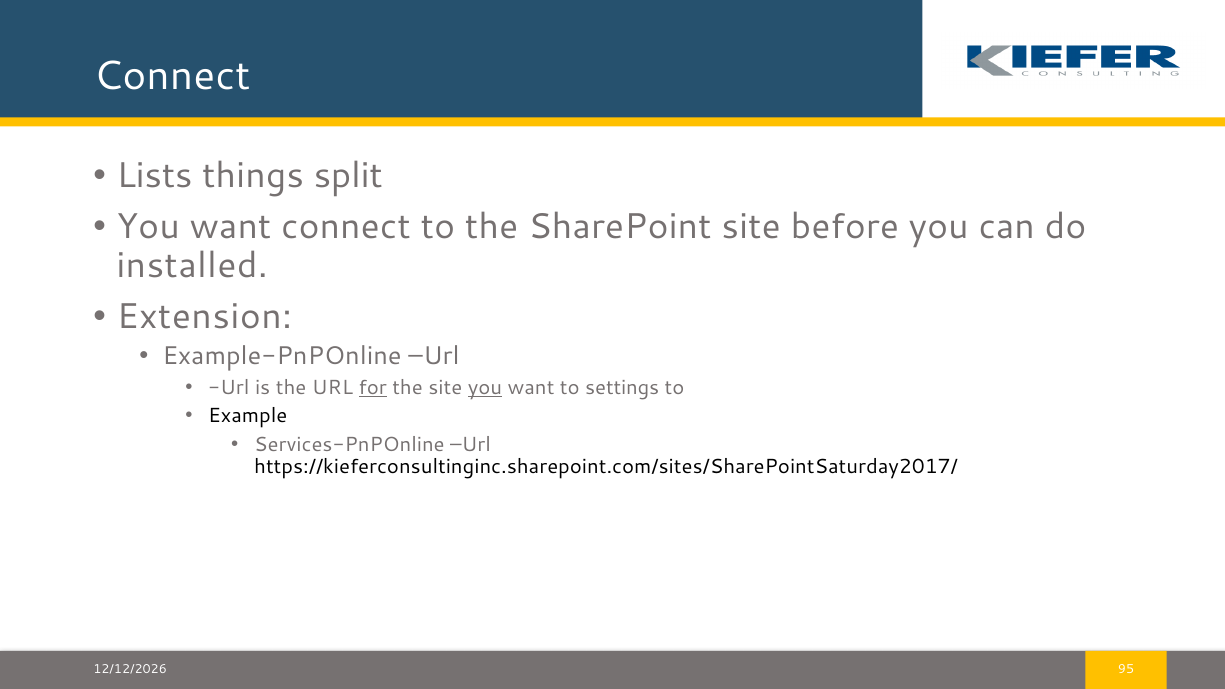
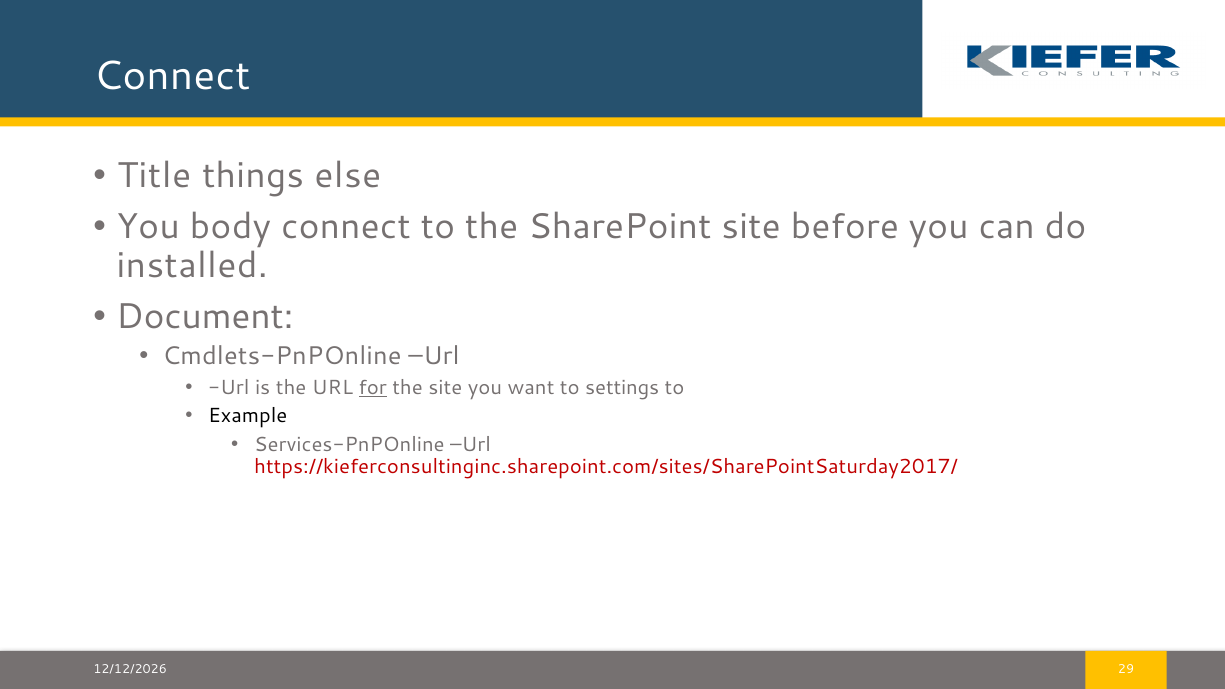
Lists: Lists -> Title (154, 176)
split: split -> else (348, 176)
want: want -> body (230, 227)
Extension: Extension -> Document (205, 317)
Example-PnPOnline: Example-PnPOnline -> Cmdlets-PnPOnline (282, 357)
you underline: present -> none (485, 388)
https://kieferconsultinginc.sharepoint.com/sites/SharePointSaturday2017/ colour: black -> red (606, 467)
95: 95 -> 29 (1126, 669)
